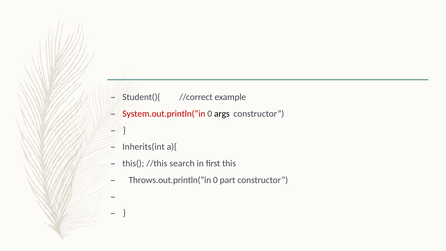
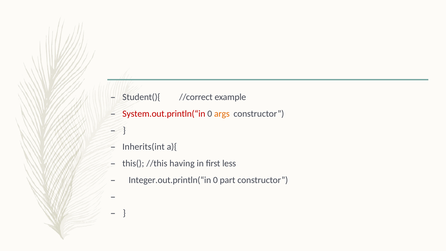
args colour: black -> orange (222, 114)
search: search -> having (182, 163)
this: this -> less (229, 163)
Throws.out.println(“in: Throws.out.println(“in -> Integer.out.println(“in (170, 180)
